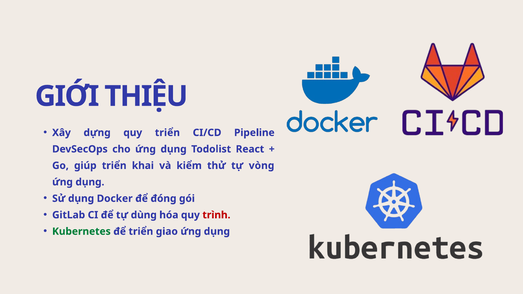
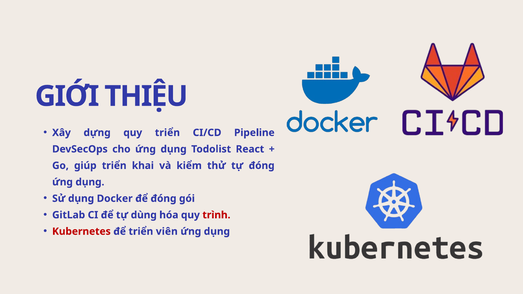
tự vòng: vòng -> đóng (262, 166)
Kubernetes colour: green -> red (81, 232)
giao: giao -> viên (167, 232)
